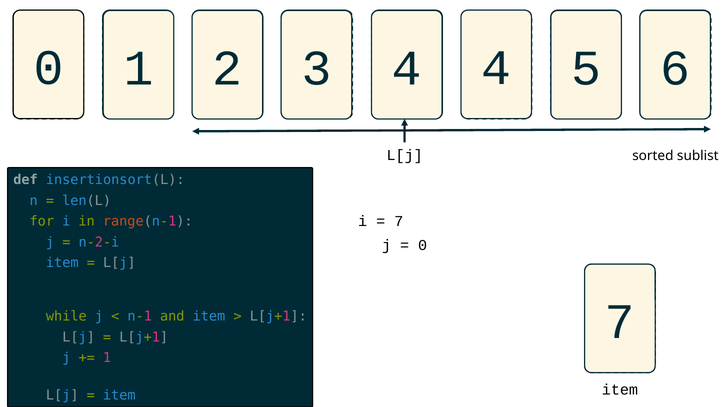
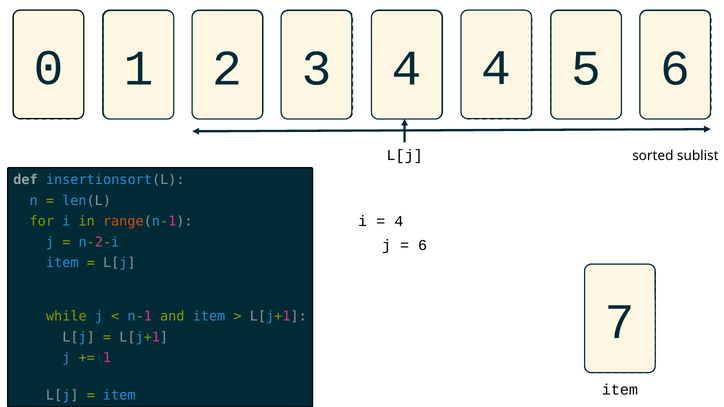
7: 7 -> 4 (399, 222)
0: 0 -> 6 (423, 245)
